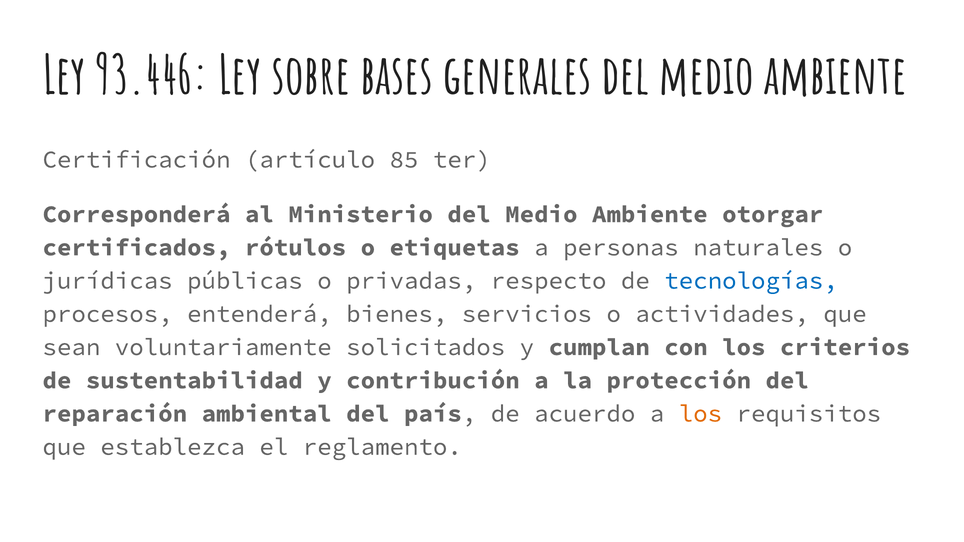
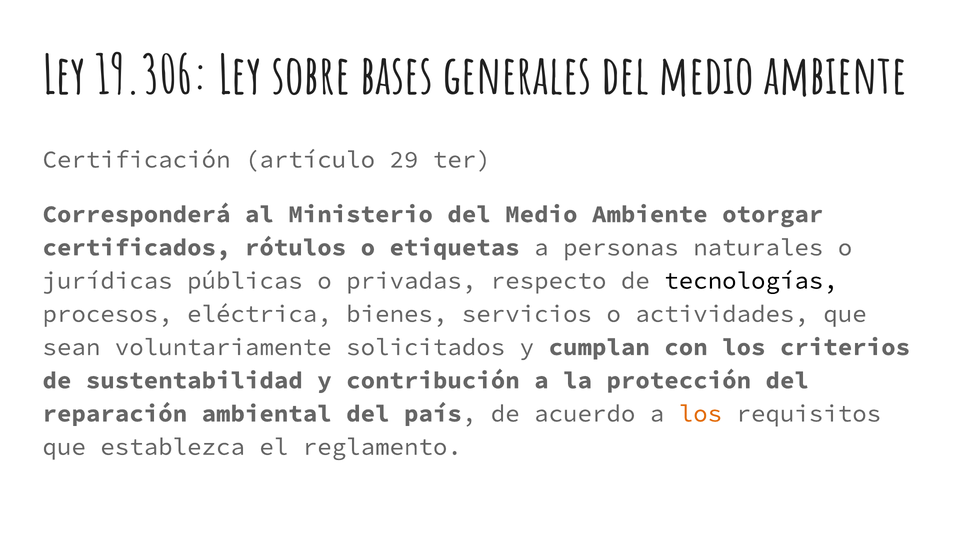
93.446: 93.446 -> 19.306 (152, 76)
85: 85 -> 29 (404, 160)
tecnologías colour: blue -> black (751, 281)
entenderá: entenderá -> eléctrica (259, 314)
